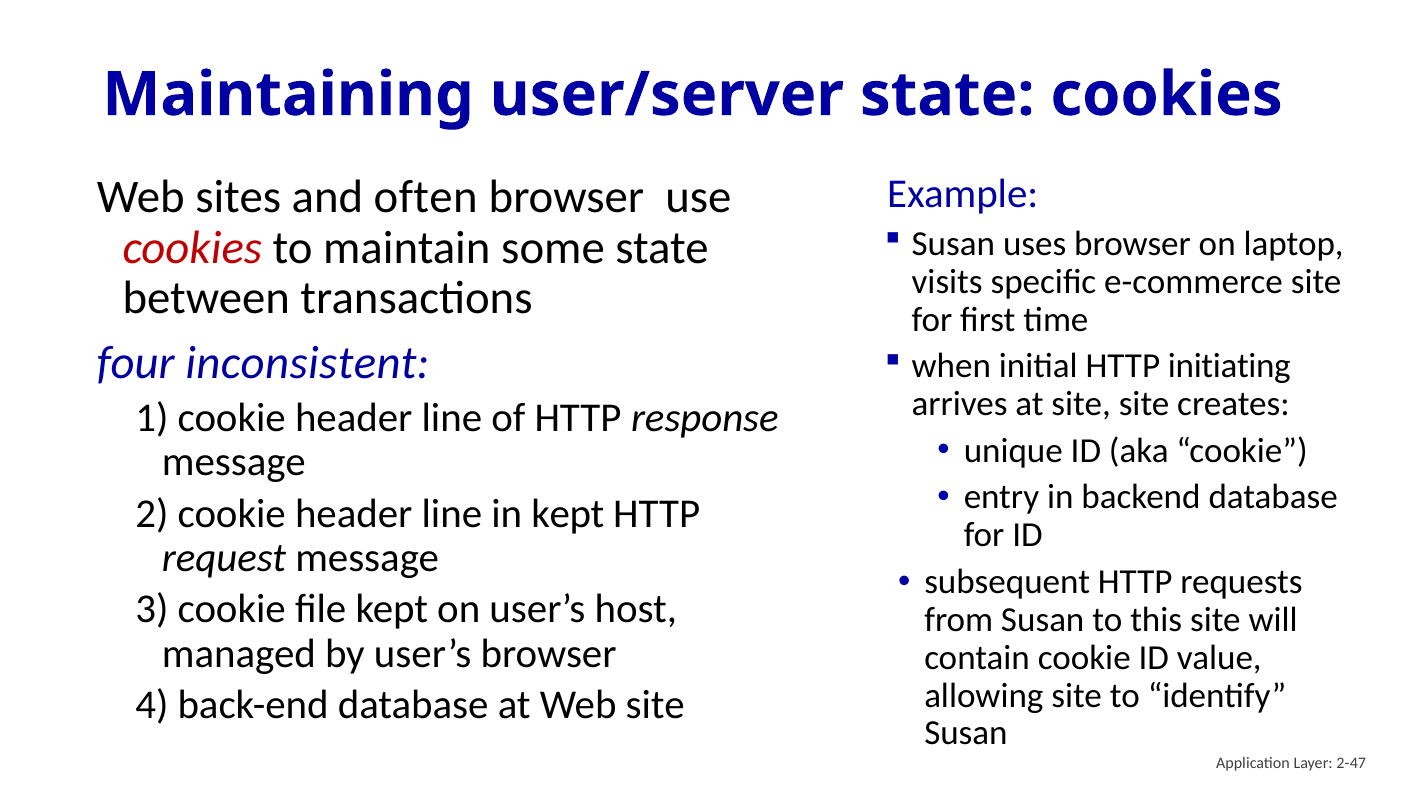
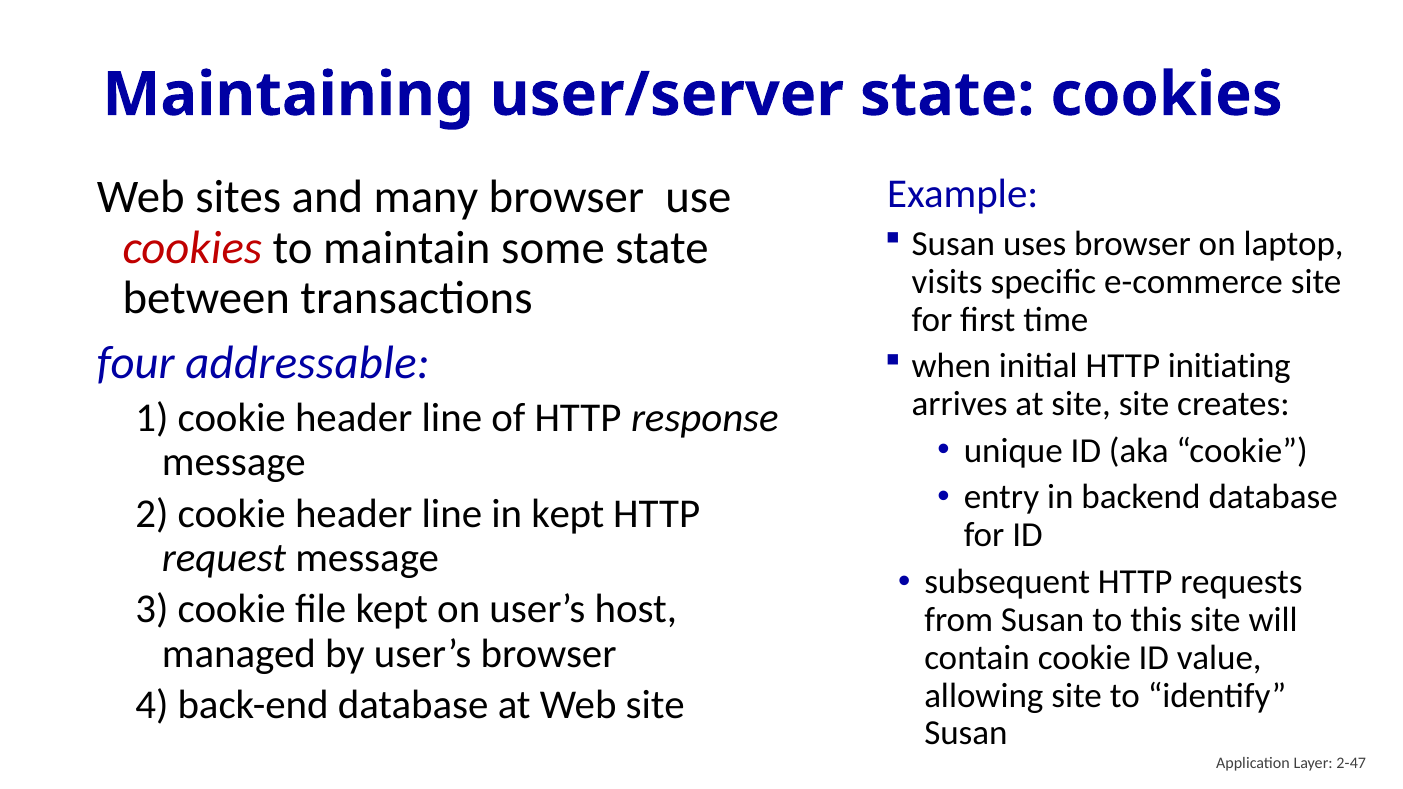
often: often -> many (426, 197)
inconsistent: inconsistent -> addressable (307, 363)
